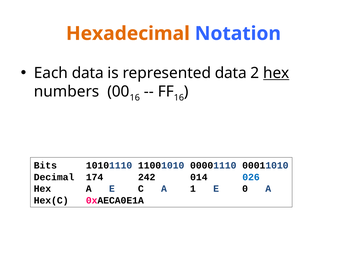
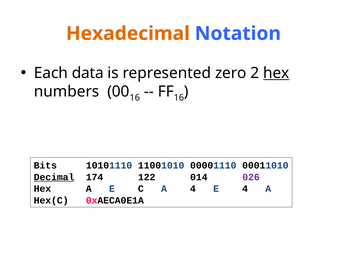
represented data: data -> zero (231, 73)
Decimal underline: none -> present (54, 177)
242: 242 -> 122 (147, 177)
026 colour: blue -> purple (251, 177)
A 1: 1 -> 4 (193, 188)
E 0: 0 -> 4 (245, 188)
